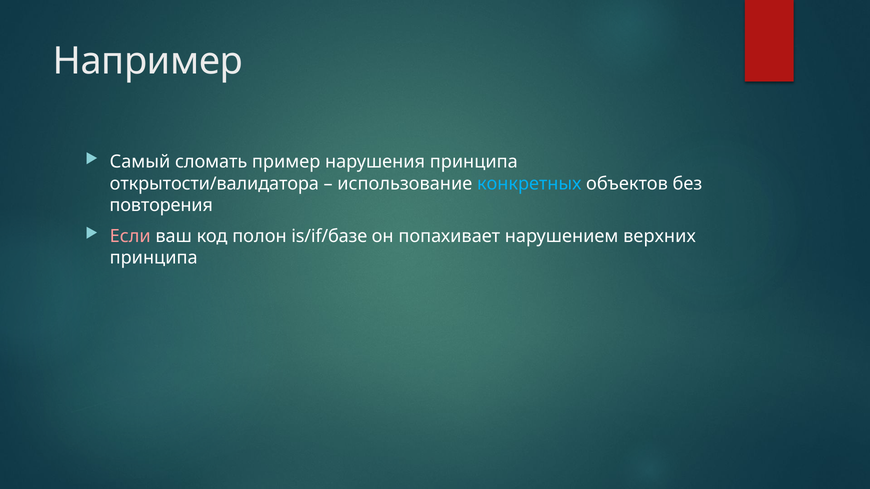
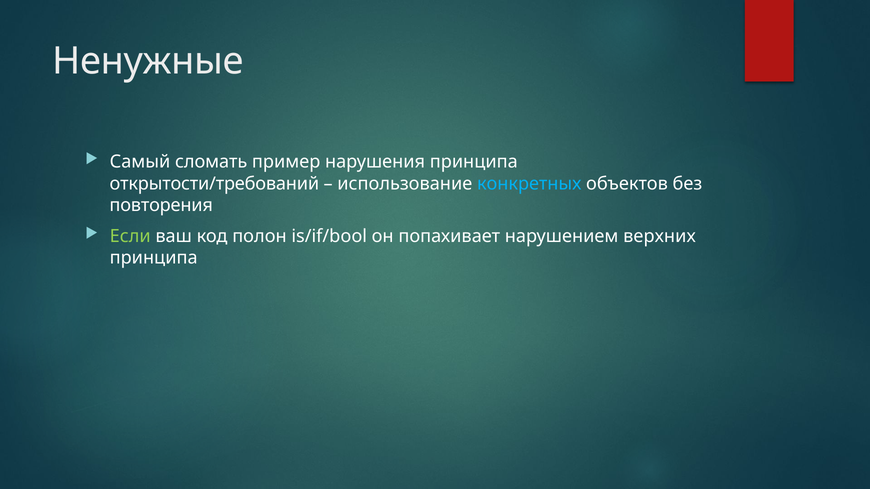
Например: Например -> Ненужные (148, 61)
открытости/валидатора: открытости/валидатора -> открытости/требований (214, 184)
Если colour: pink -> light green (130, 236)
is/if/базе: is/if/базе -> is/if/bool (329, 236)
